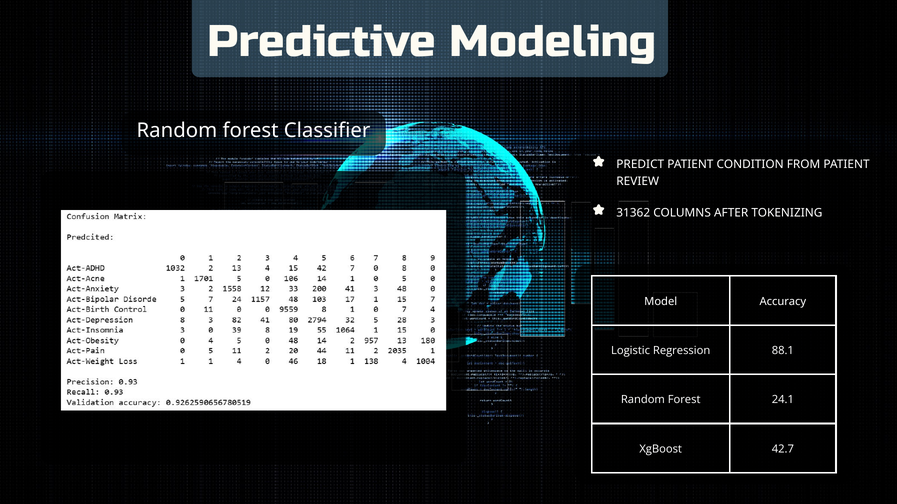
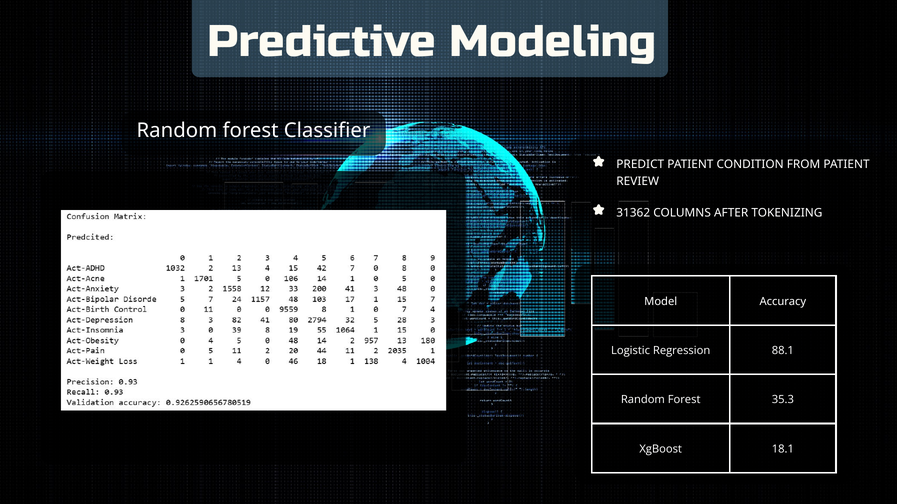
24.1: 24.1 -> 35.3 (783, 400)
42.7: 42.7 -> 18.1 (783, 450)
